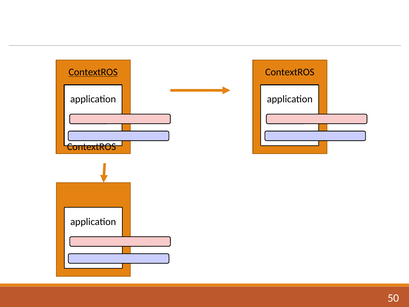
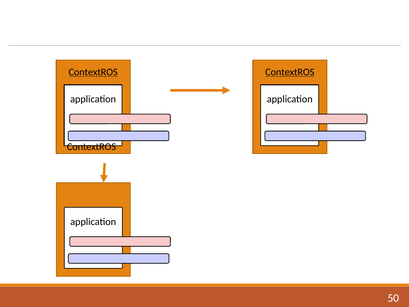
ContextROS underline: none -> present (290, 72)
